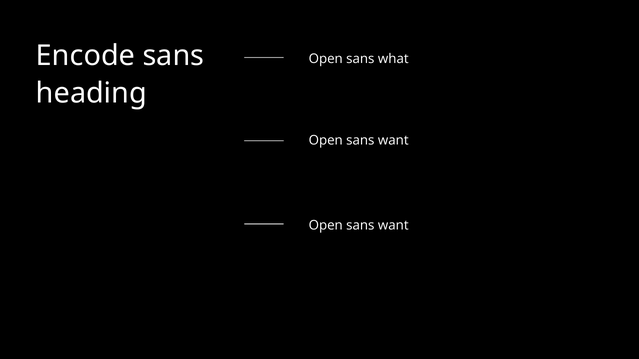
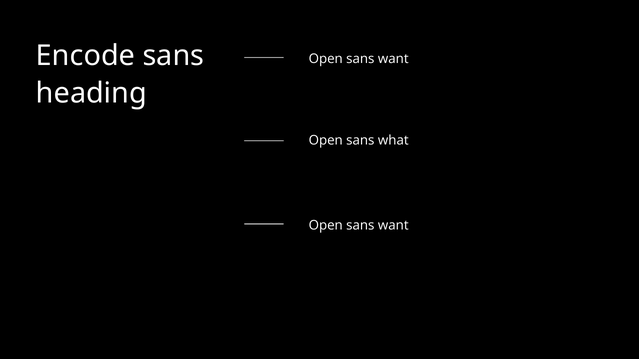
what: what -> want (393, 59)
want: want -> what (393, 141)
